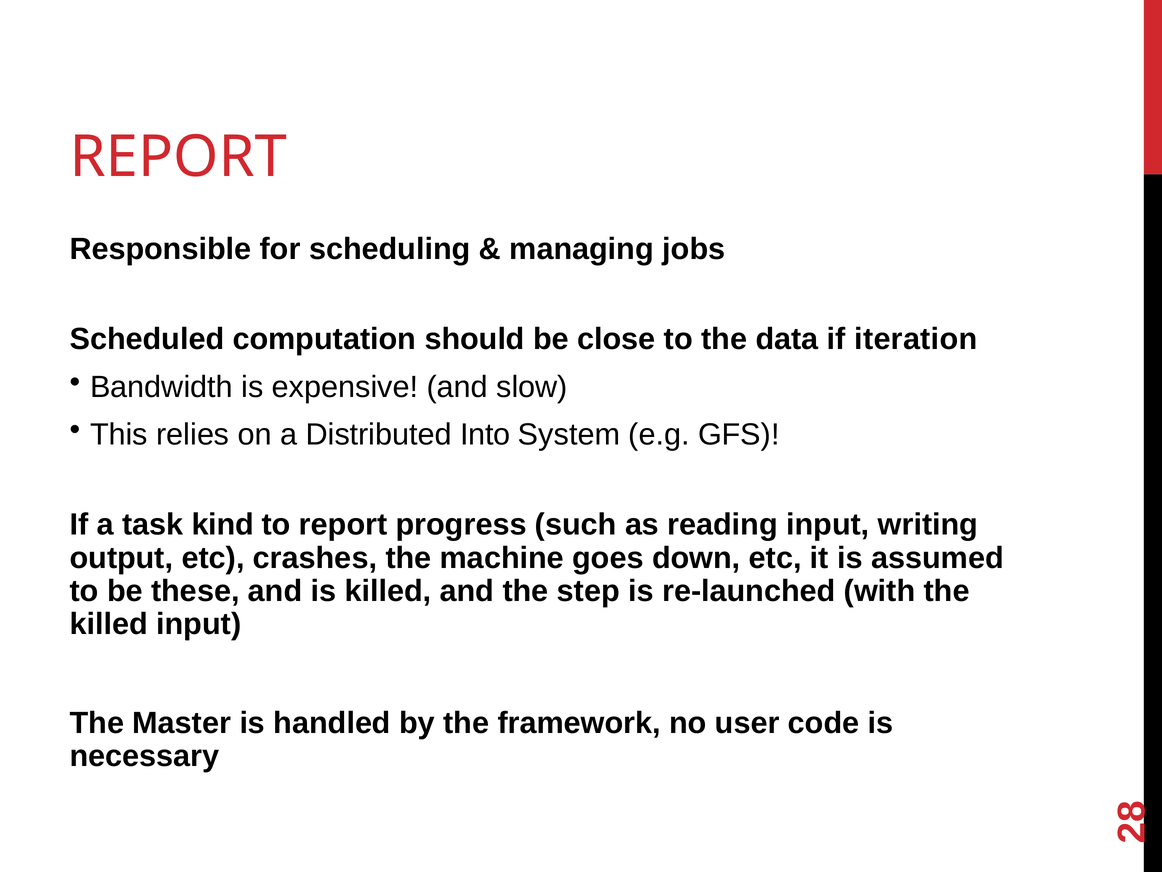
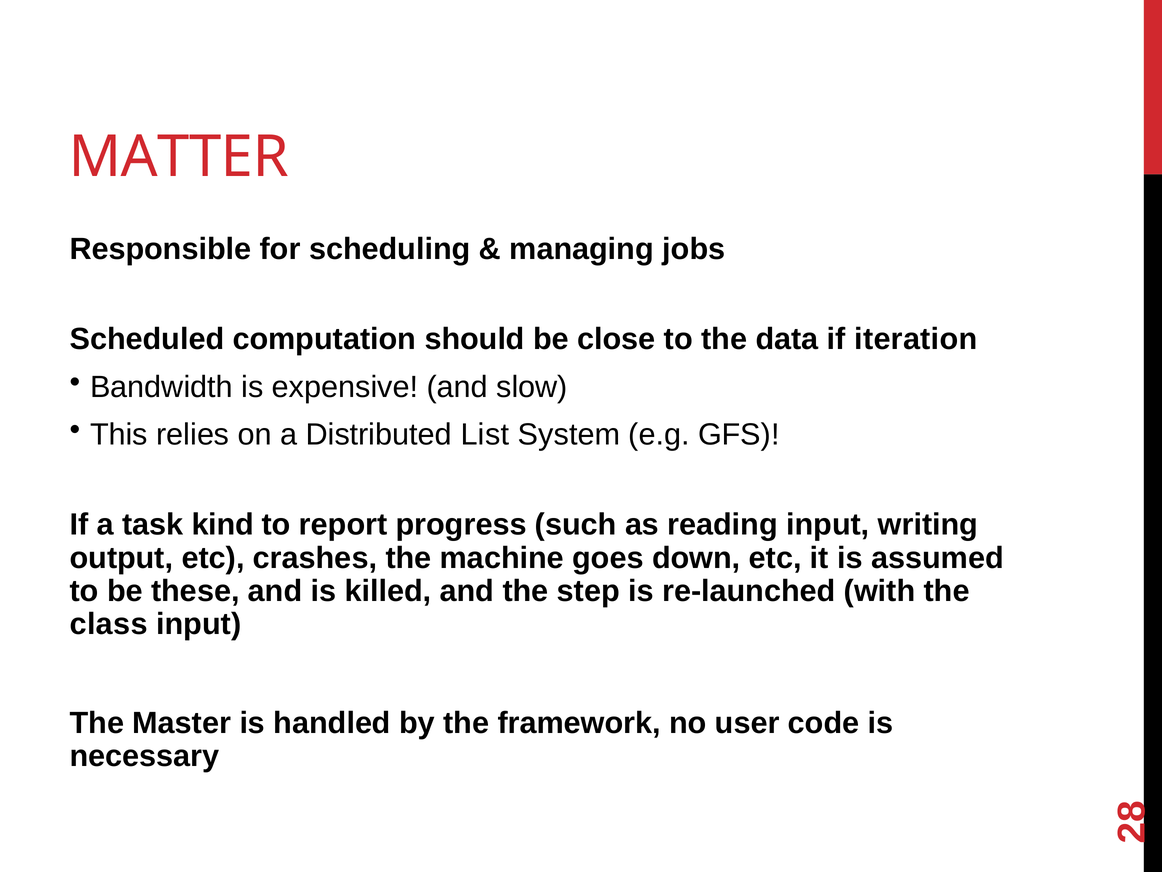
REPORT: REPORT -> MATTER (179, 157)
Into: Into -> List (485, 434)
killed: killed -> class (109, 624)
